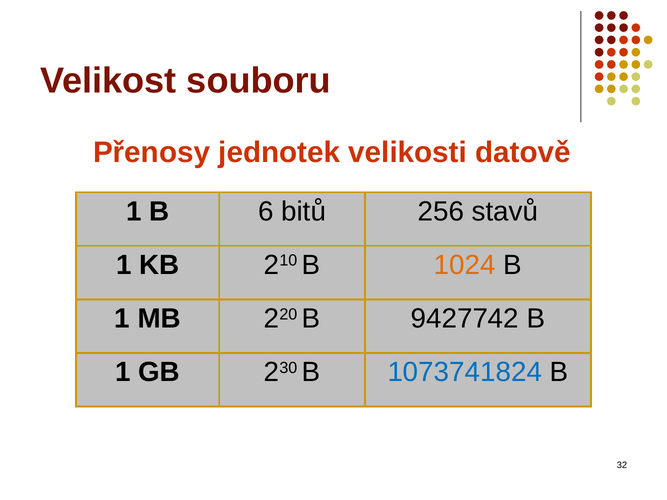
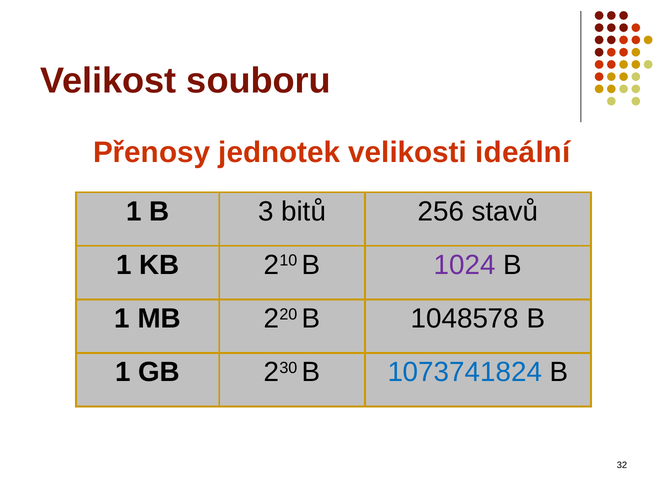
datově: datově -> ideální (523, 153)
6: 6 -> 3 (266, 212)
1024 colour: orange -> purple (465, 265)
9427742: 9427742 -> 1048578 (465, 319)
